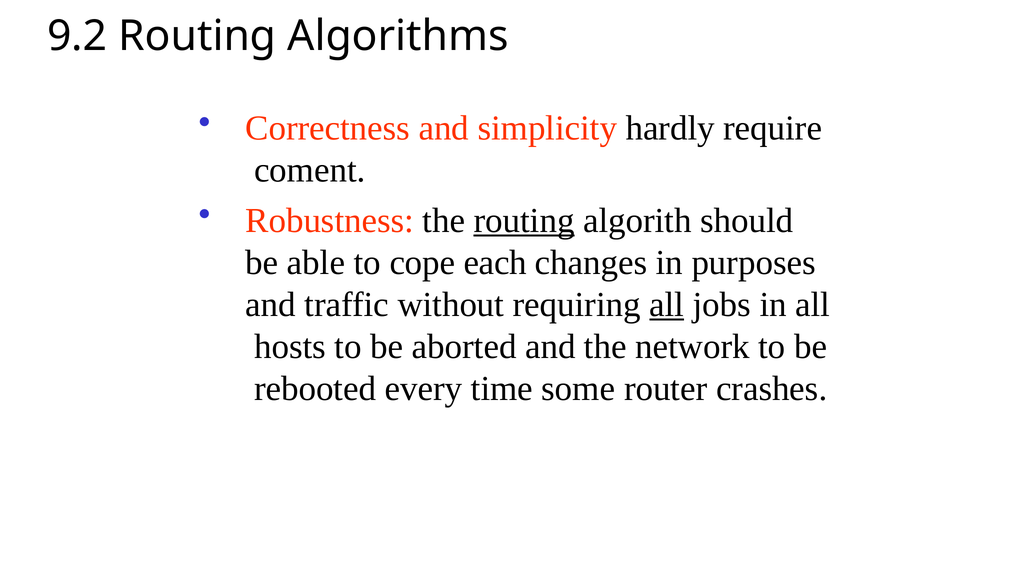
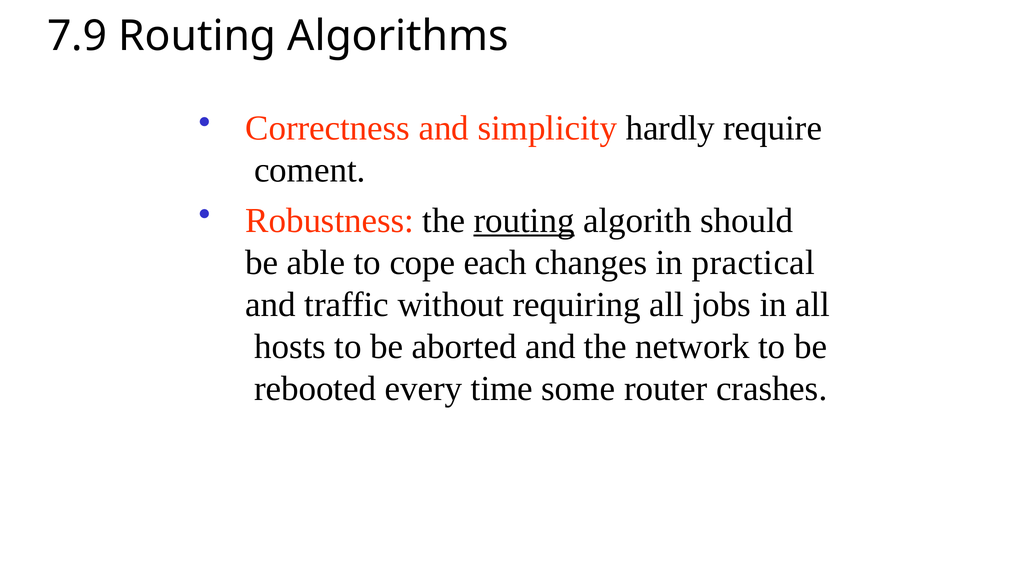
9.2: 9.2 -> 7.9 (77, 36)
purposes: purposes -> practical (753, 262)
all underline: present -> none (667, 304)
